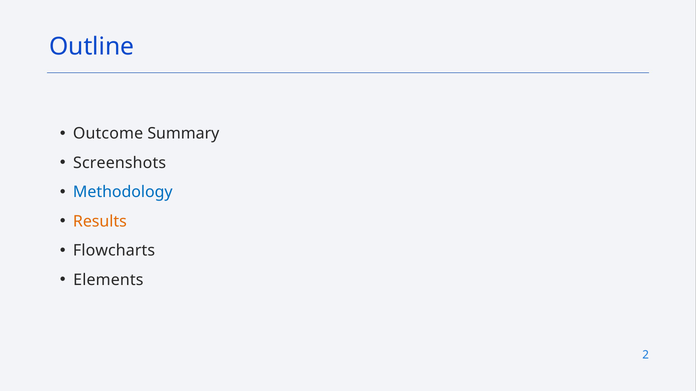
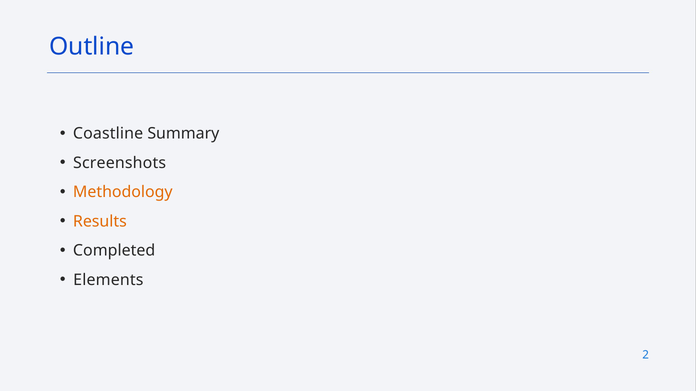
Outcome: Outcome -> Coastline (108, 134)
Methodology colour: blue -> orange (123, 192)
Flowcharts: Flowcharts -> Completed (114, 251)
